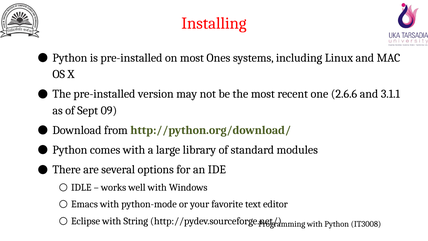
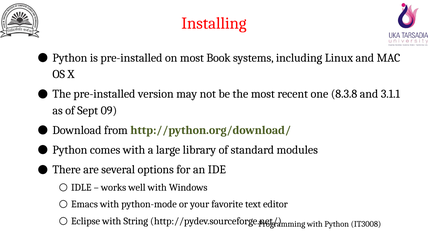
Ones: Ones -> Book (218, 58)
2.6.6: 2.6.6 -> 8.3.8 (344, 94)
